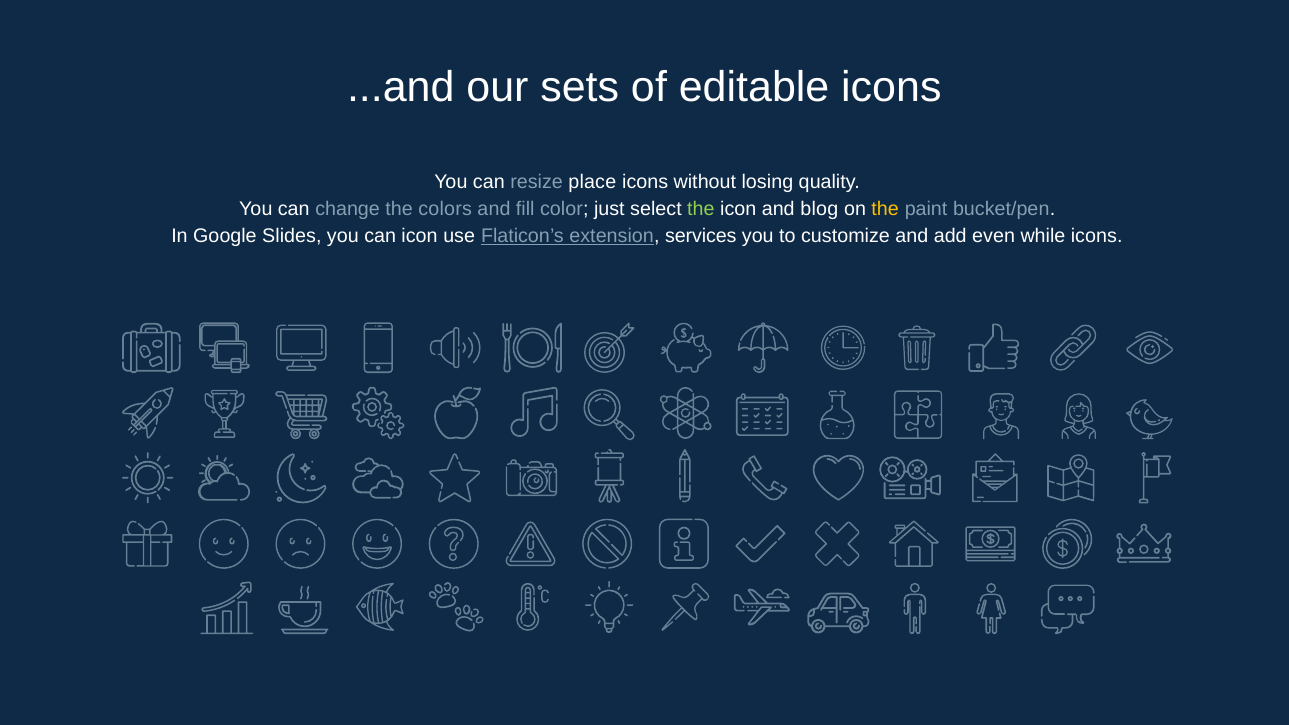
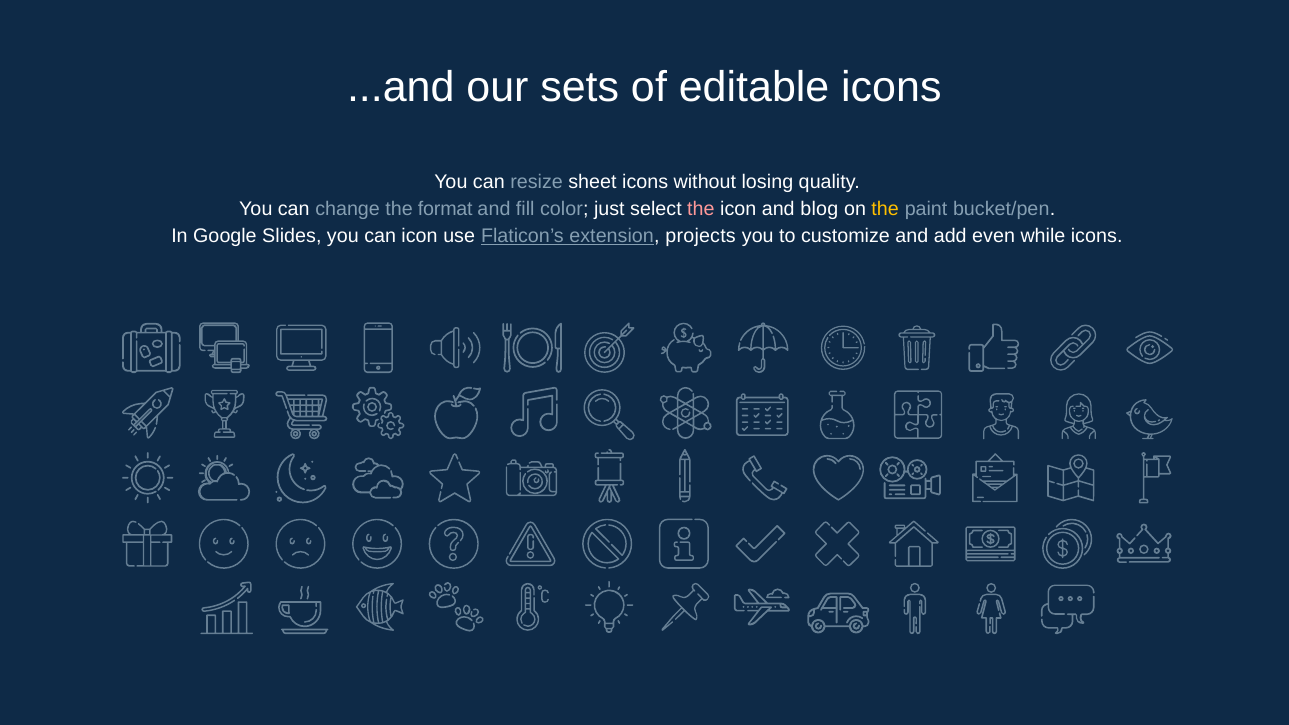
place: place -> sheet (592, 182)
colors: colors -> format (445, 209)
the colour: light green -> pink (701, 209)
services: services -> projects (701, 236)
